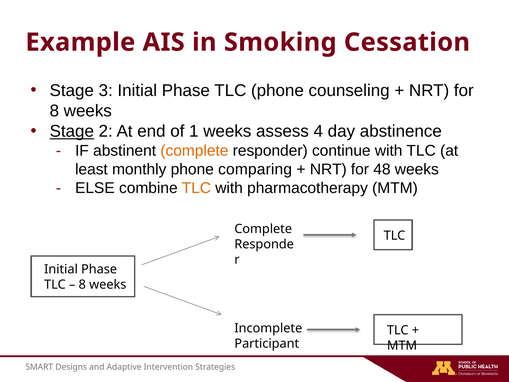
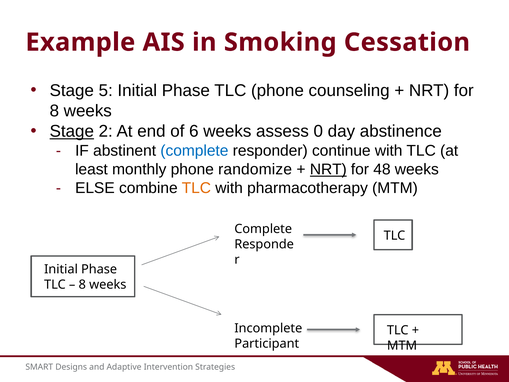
3: 3 -> 5 (106, 91)
1: 1 -> 6 (194, 131)
4: 4 -> 0 (318, 131)
complete colour: orange -> blue (194, 151)
comparing: comparing -> randomize (255, 169)
NRT underline: none -> present (328, 169)
